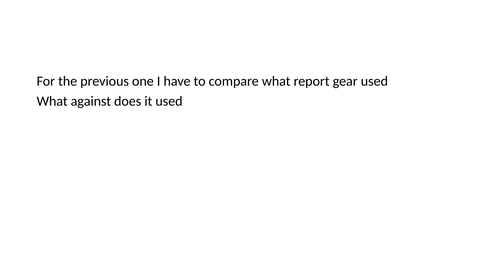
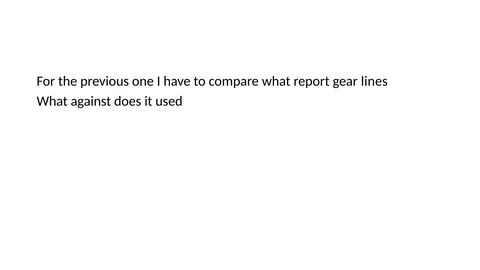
gear used: used -> lines (374, 81)
